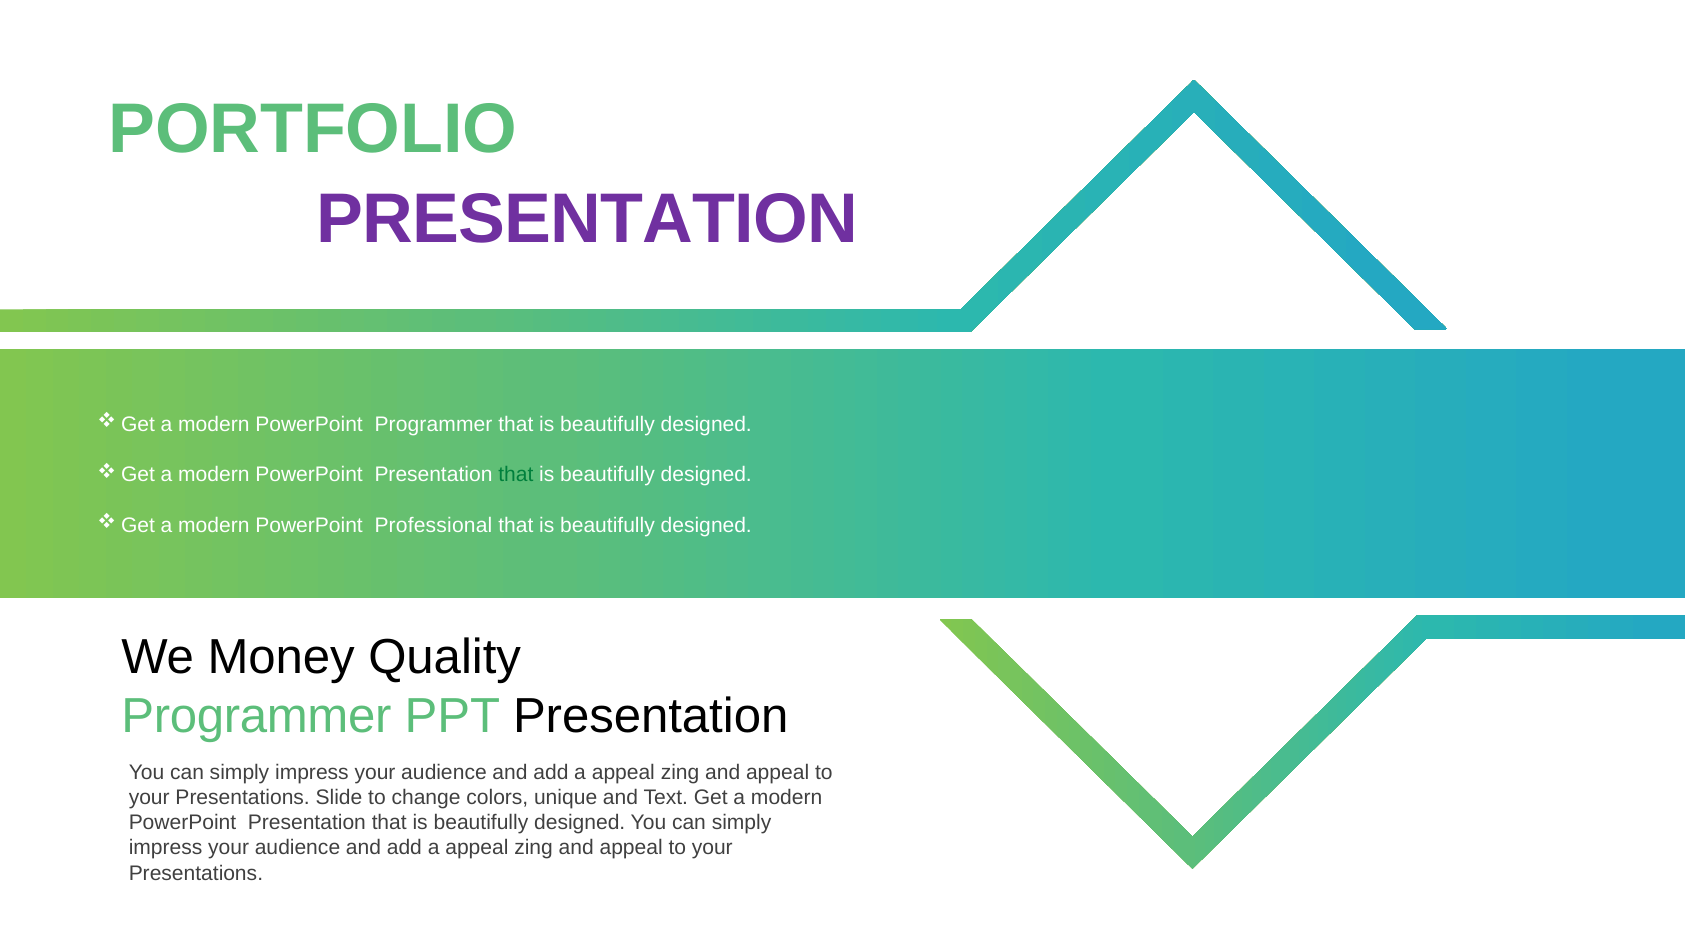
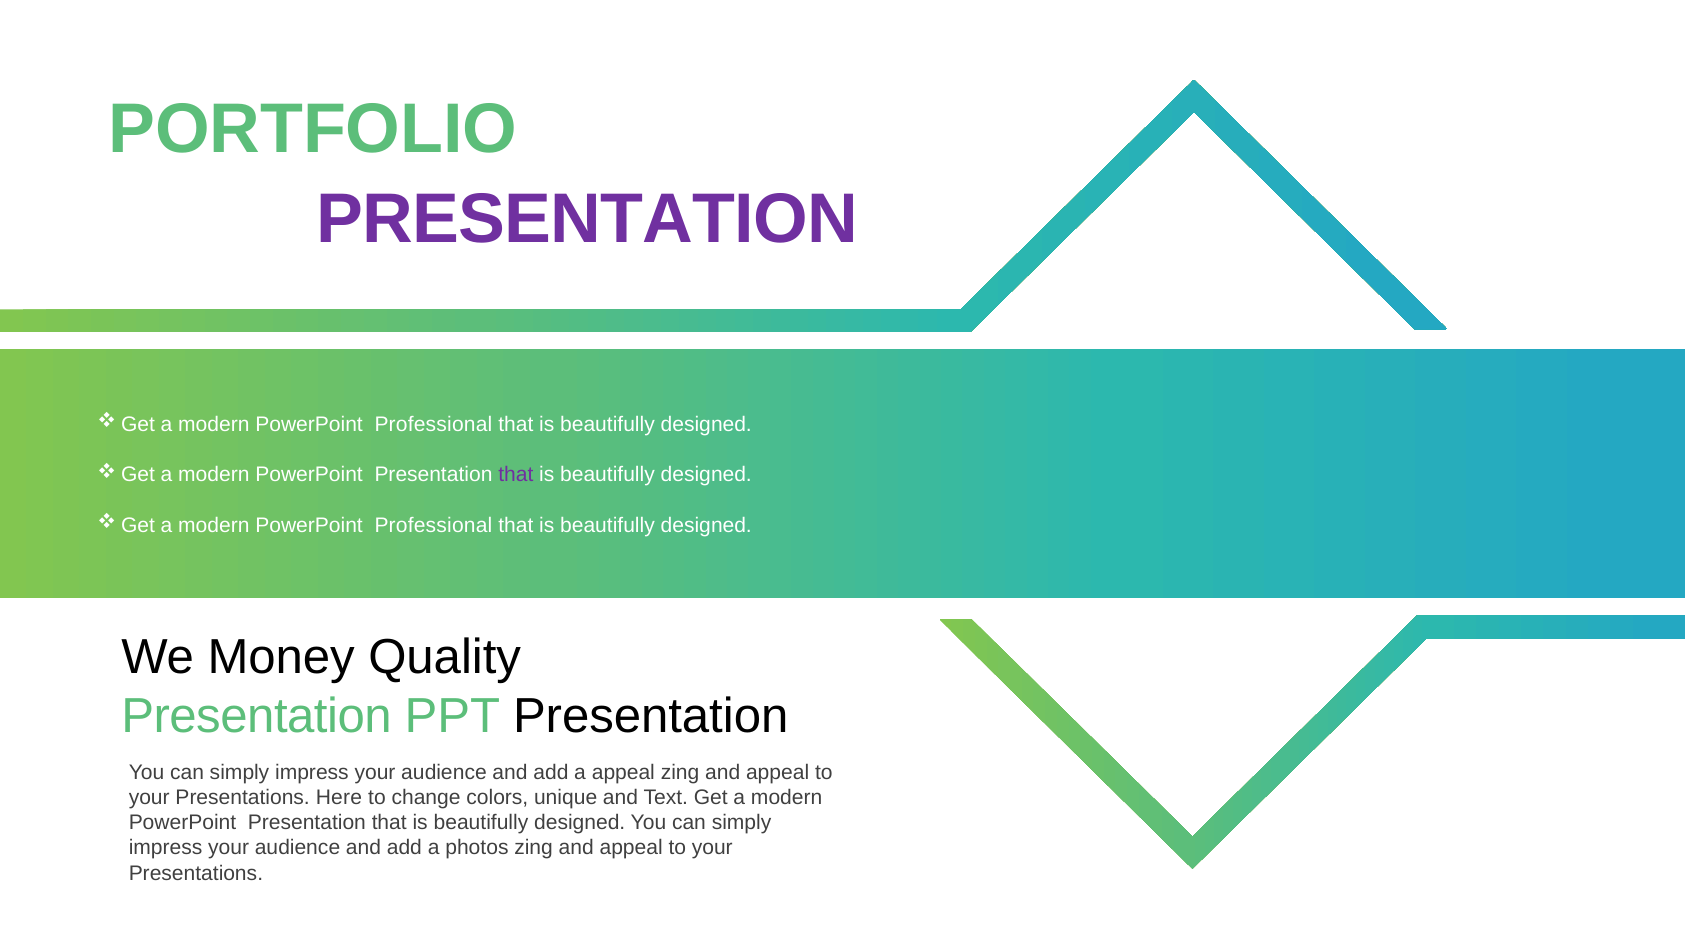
Programmer: Programmer -> Professional (433, 424)
that colour: green -> purple (516, 475)
Programmer: Programmer -> Presentation (256, 716)
Slide: Slide -> Here (339, 797)
appeal: appeal -> photos (477, 848)
